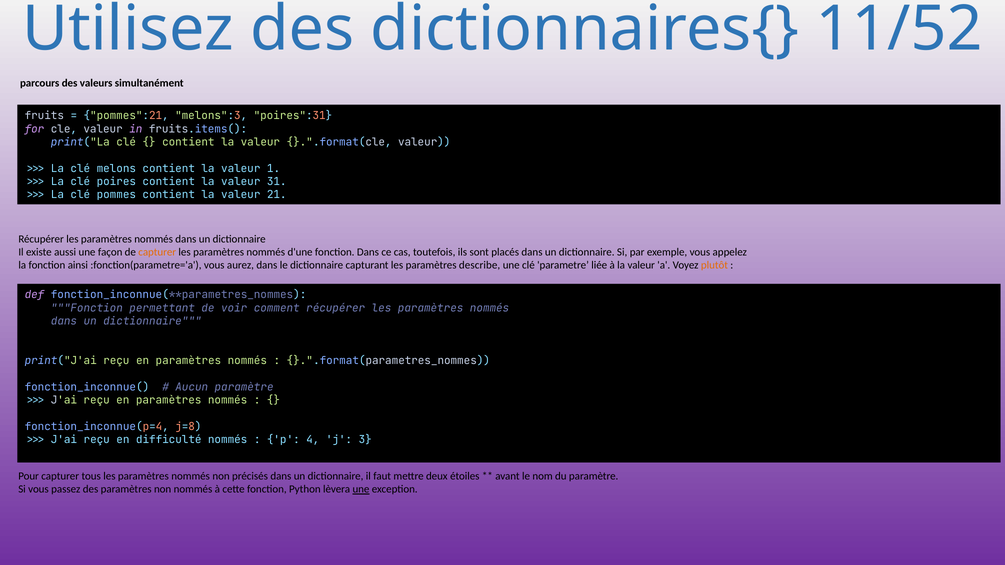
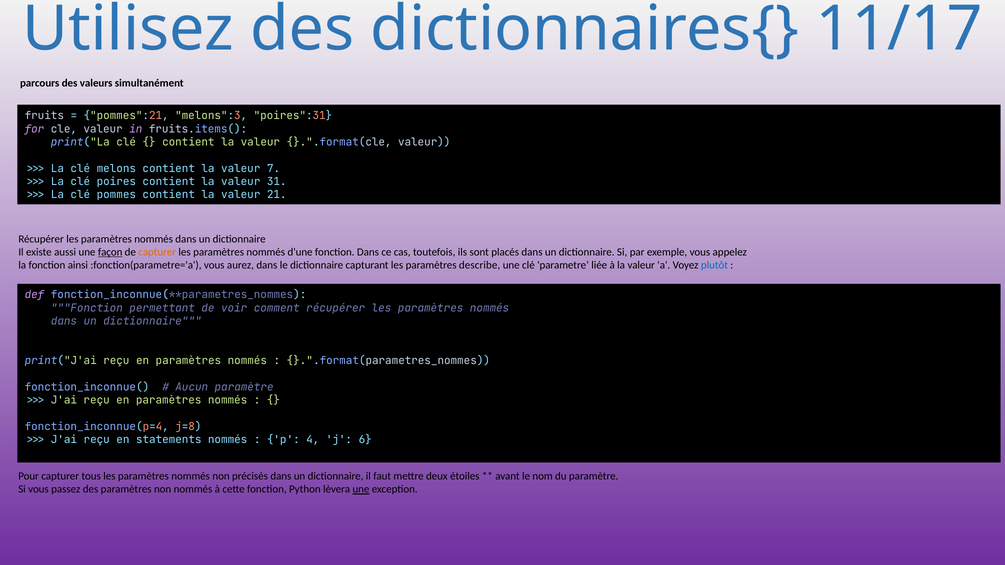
11/52: 11/52 -> 11/17 (899, 29)
1: 1 -> 7 (274, 169)
façon underline: none -> present (110, 252)
plutôt colour: orange -> blue (714, 265)
difficulté: difficulté -> statements (169, 440)
3: 3 -> 6 (365, 440)
